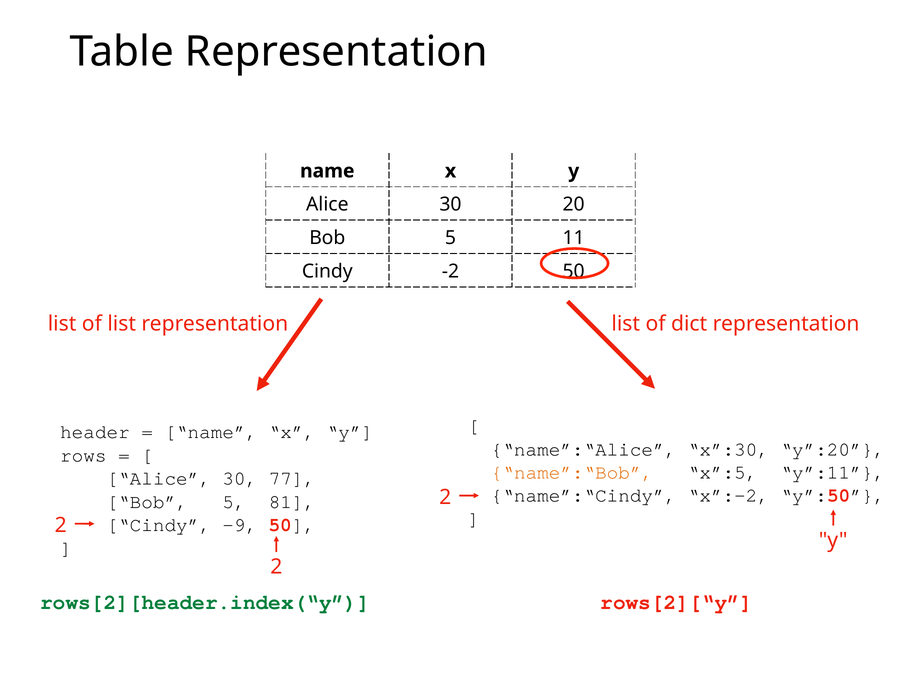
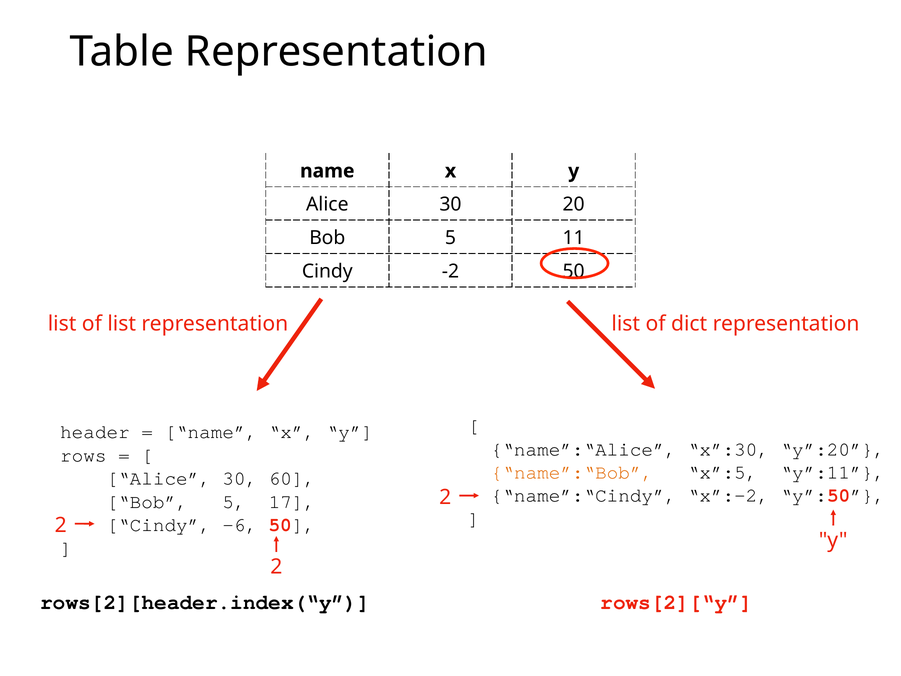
77: 77 -> 60 (292, 478)
81: 81 -> 17 (292, 502)
-9: -9 -> -6 (240, 525)
rows[2][header.index(“y colour: green -> black (205, 602)
